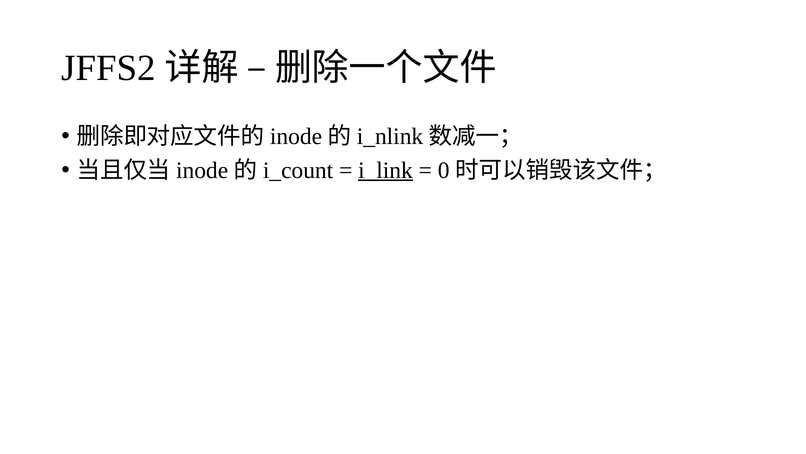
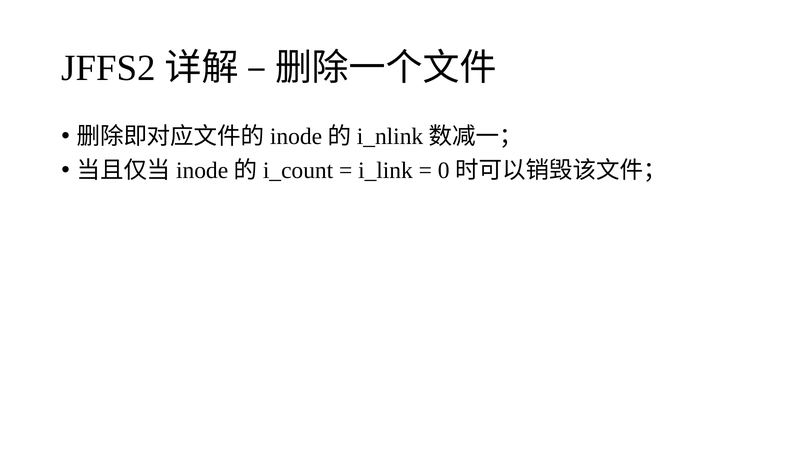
i_link underline: present -> none (385, 170)
